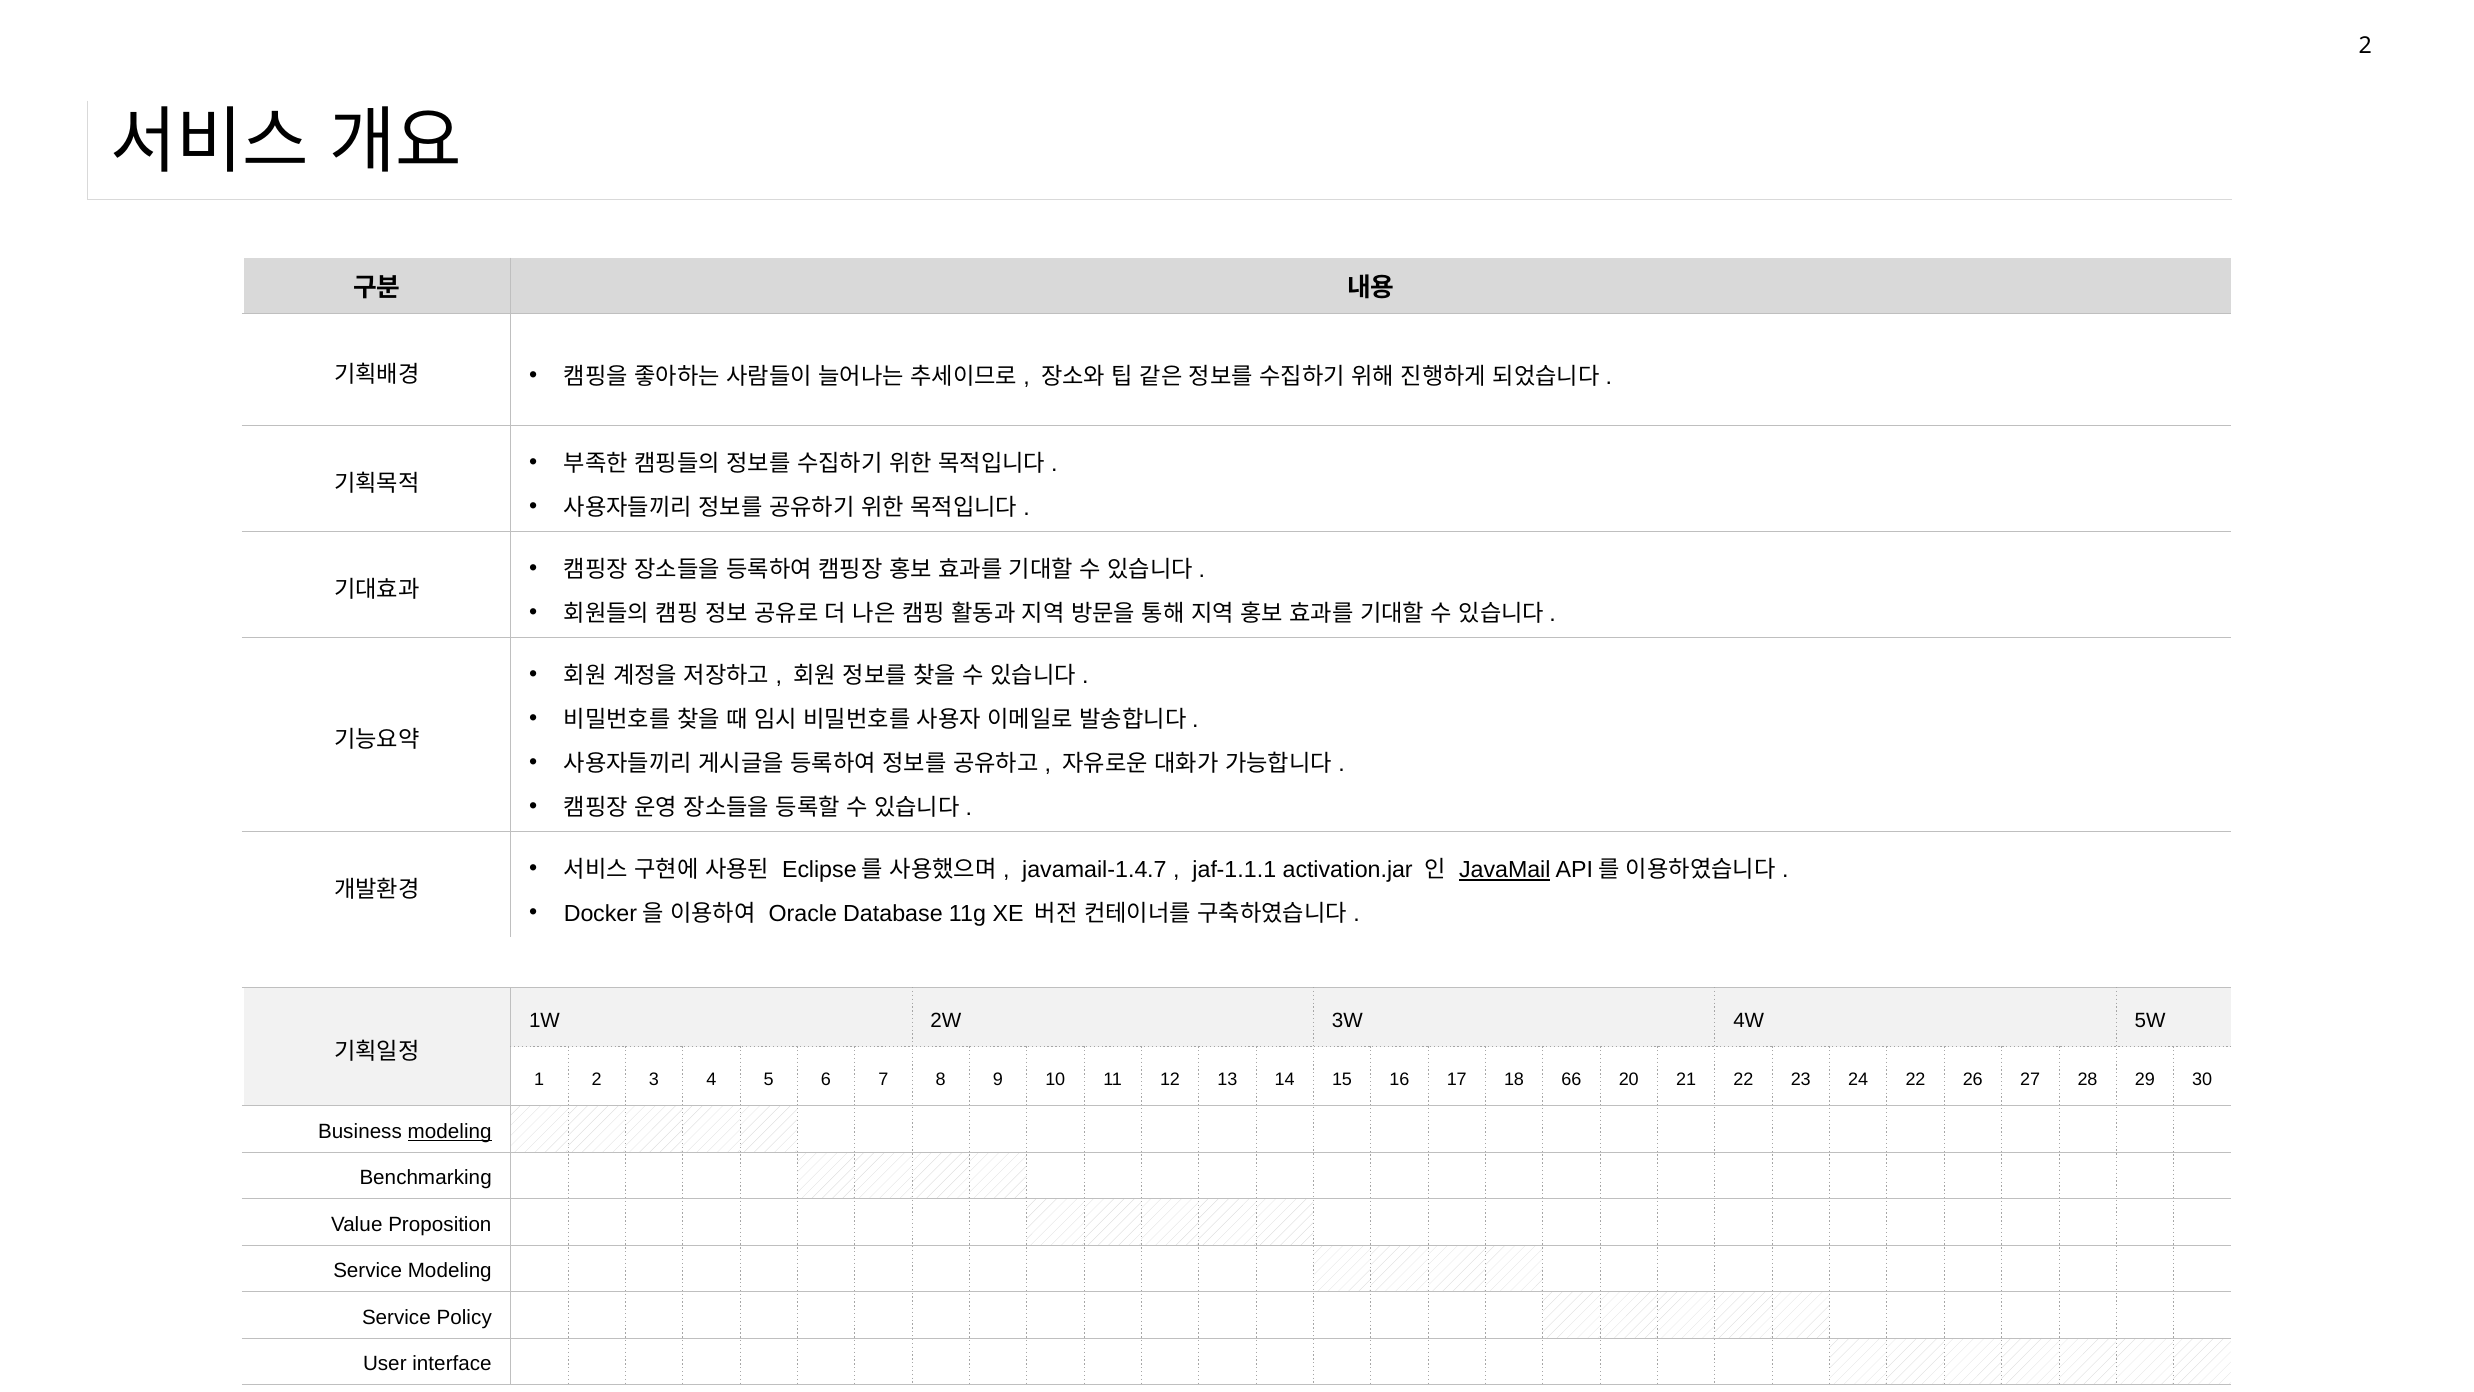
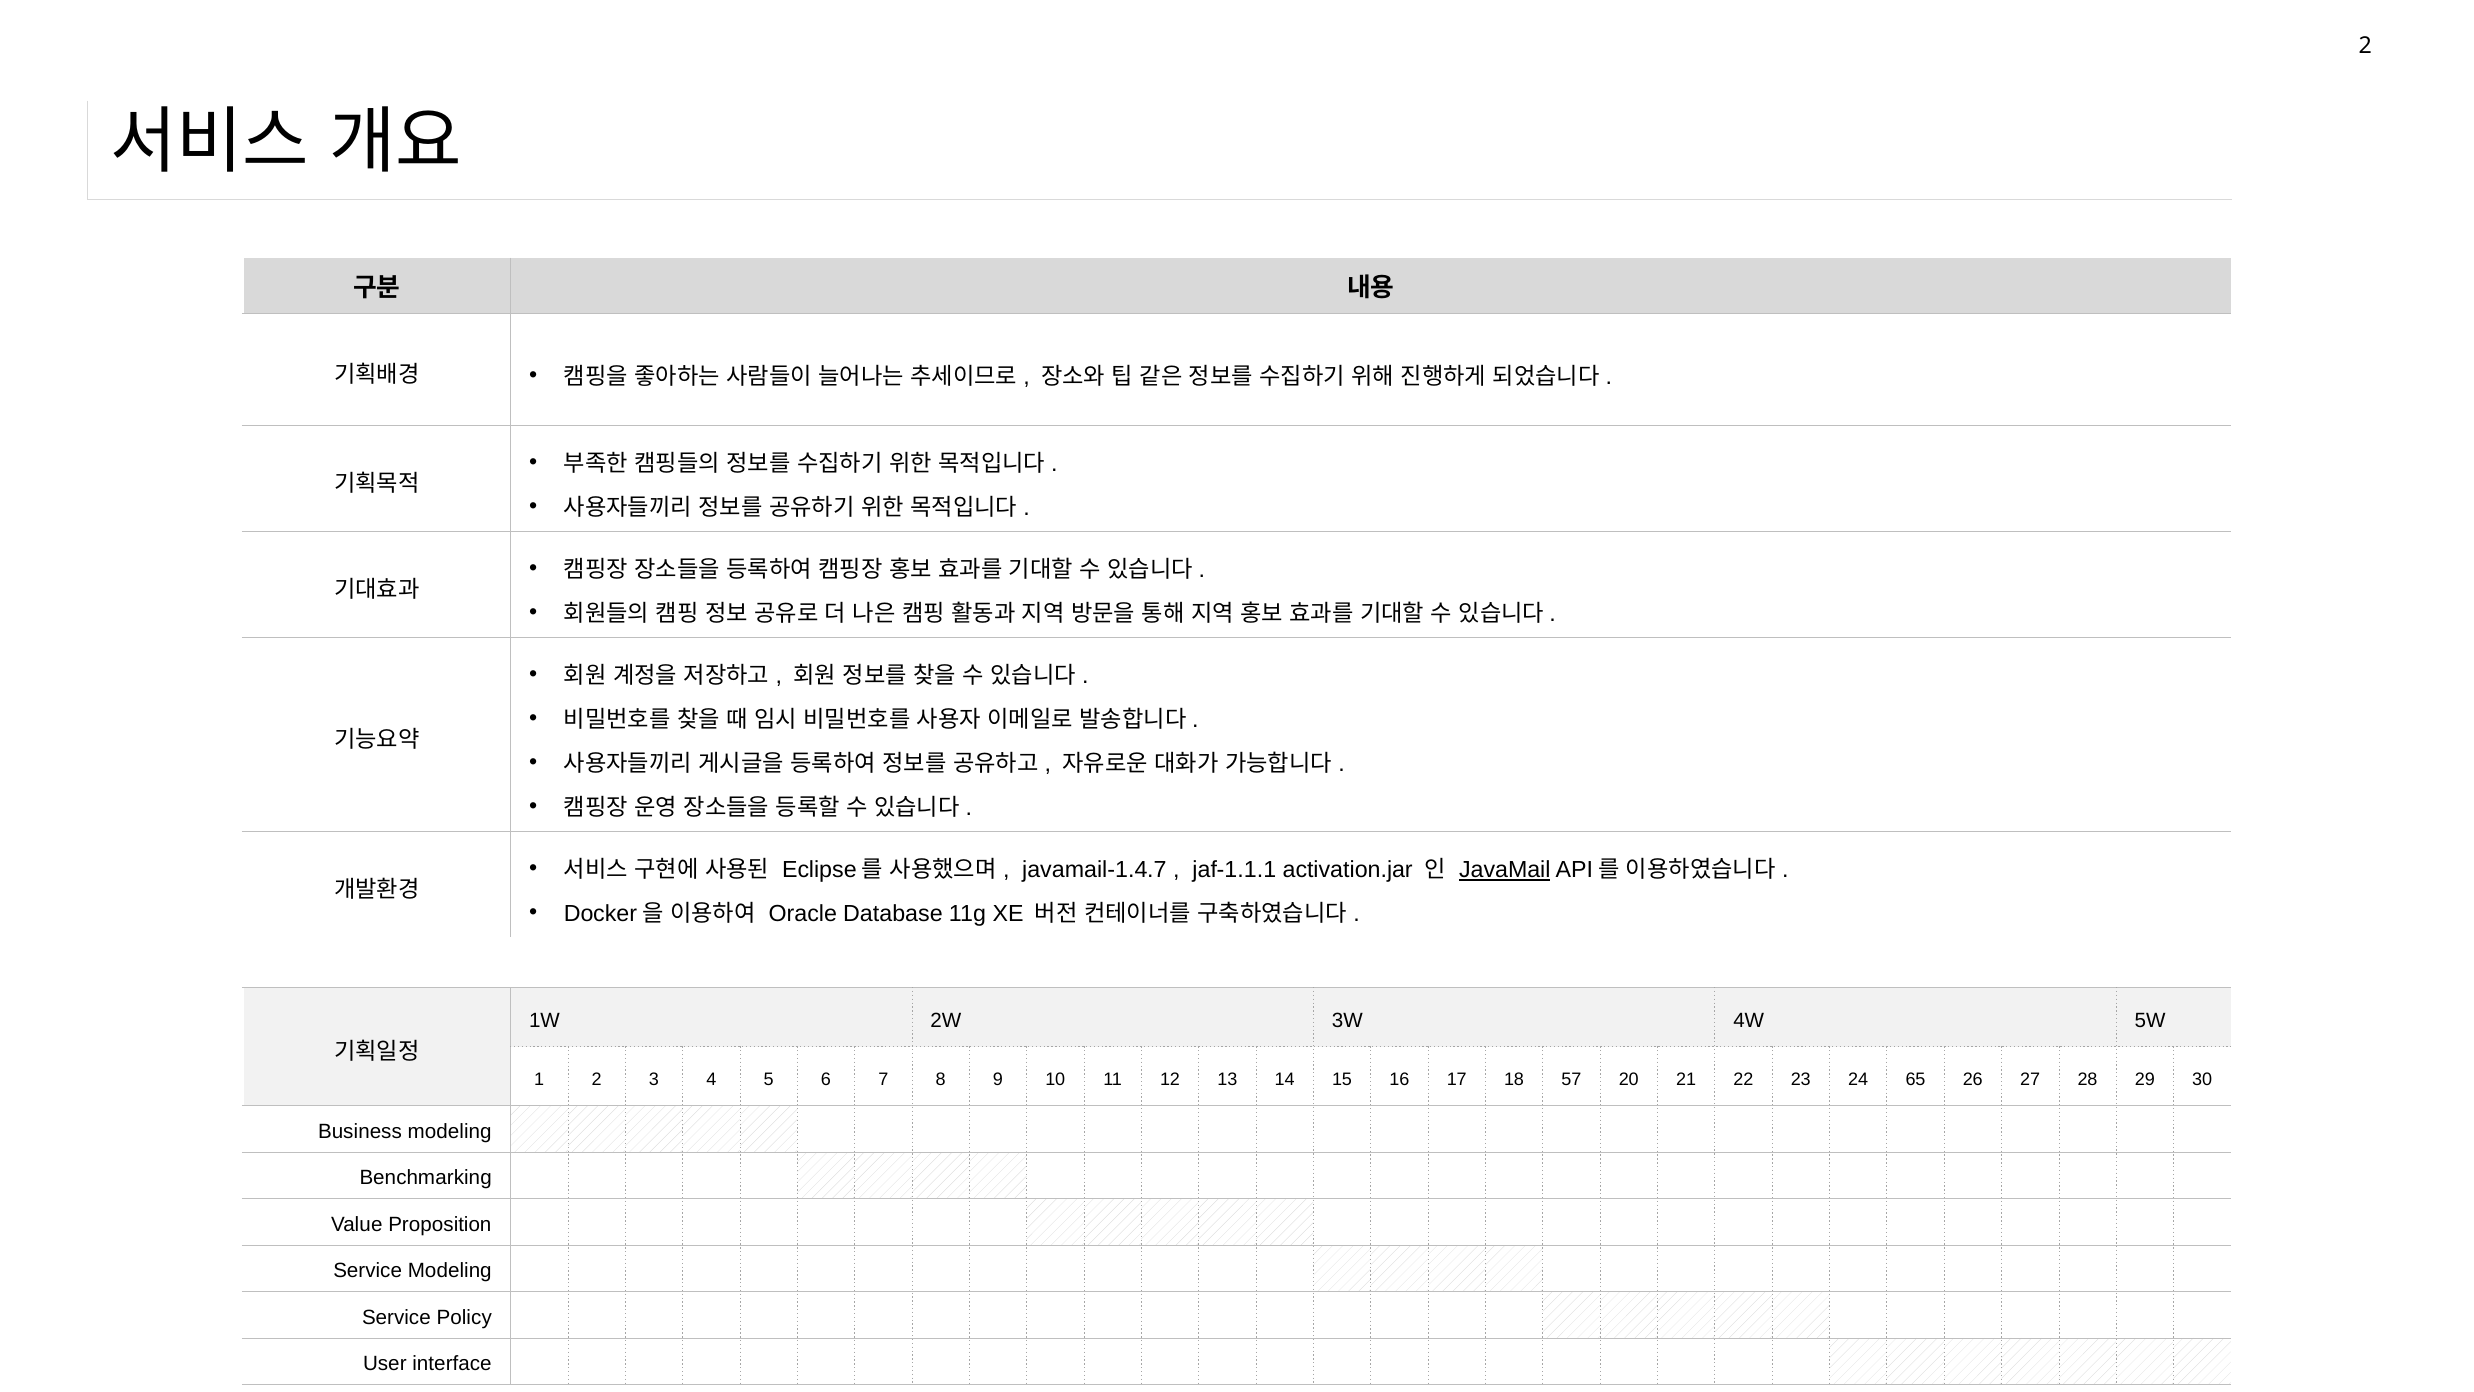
66: 66 -> 57 (1571, 1079)
24 22: 22 -> 65 (1916, 1079)
modeling underline: present -> none (450, 1131)
